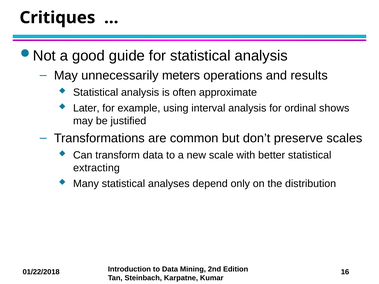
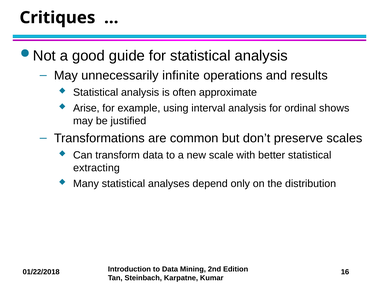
meters: meters -> infinite (181, 76)
Later: Later -> Arise (86, 108)
